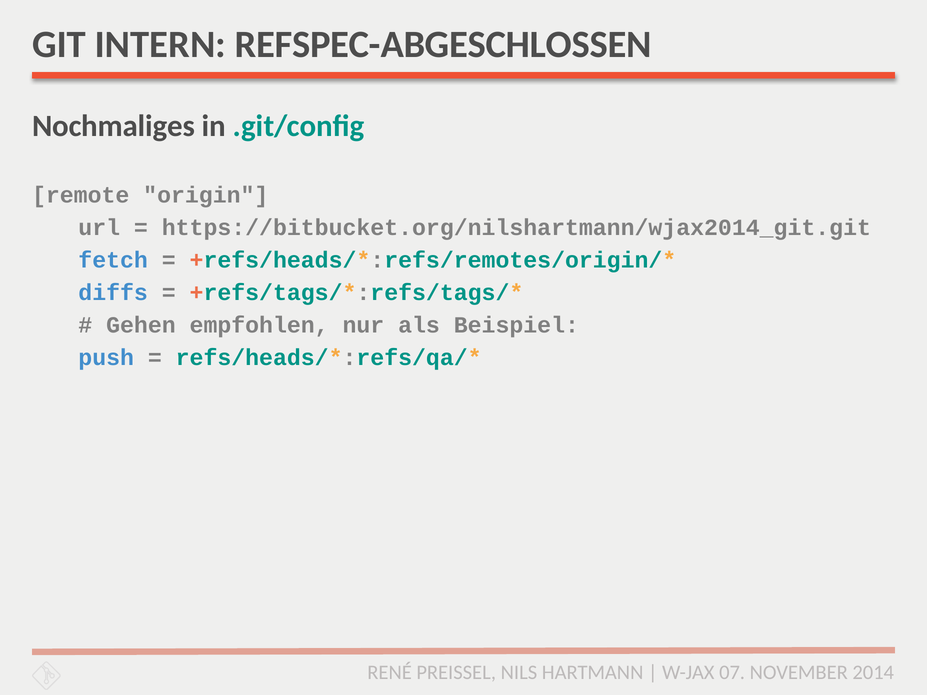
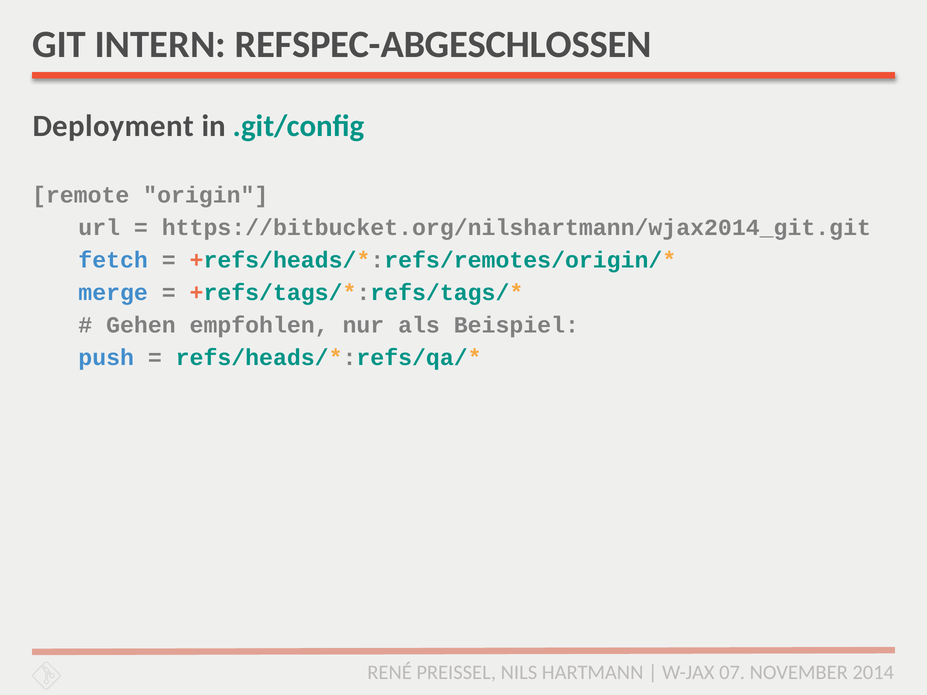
Nochmaliges: Nochmaliges -> Deployment (113, 126)
diffs: diffs -> merge (113, 293)
